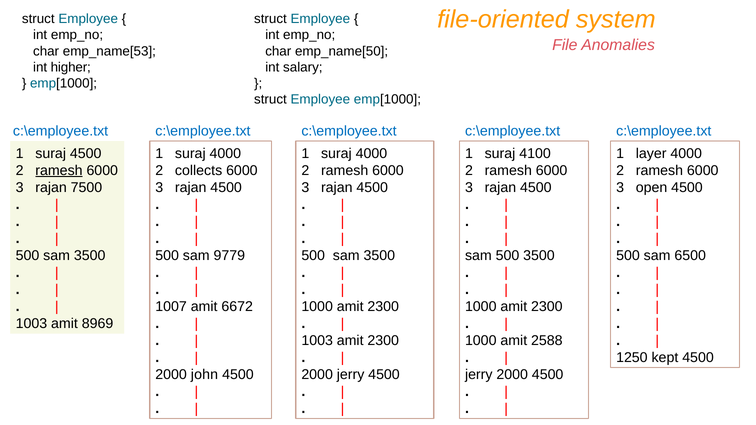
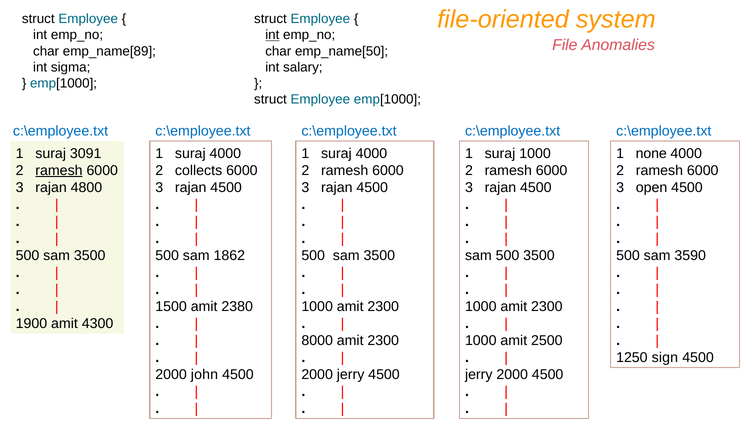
int underline: none -> present (272, 35)
emp_name[53: emp_name[53 -> emp_name[89 (109, 51)
higher: higher -> sigma (71, 67)
suraj 4500: 4500 -> 3091 (86, 153)
suraj 4100: 4100 -> 1000 (535, 153)
layer: layer -> none (651, 153)
7500: 7500 -> 4800 (86, 187)
9779: 9779 -> 1862 (229, 256)
6500: 6500 -> 3590 (690, 256)
1007: 1007 -> 1500 (171, 307)
6672: 6672 -> 2380 (237, 307)
1003: 1003 -> 1900 (31, 324)
8969: 8969 -> 4300 (98, 324)
1003: 1003 -> 8000 (317, 341)
2588: 2588 -> 2500 (547, 341)
kept: kept -> sign (665, 358)
